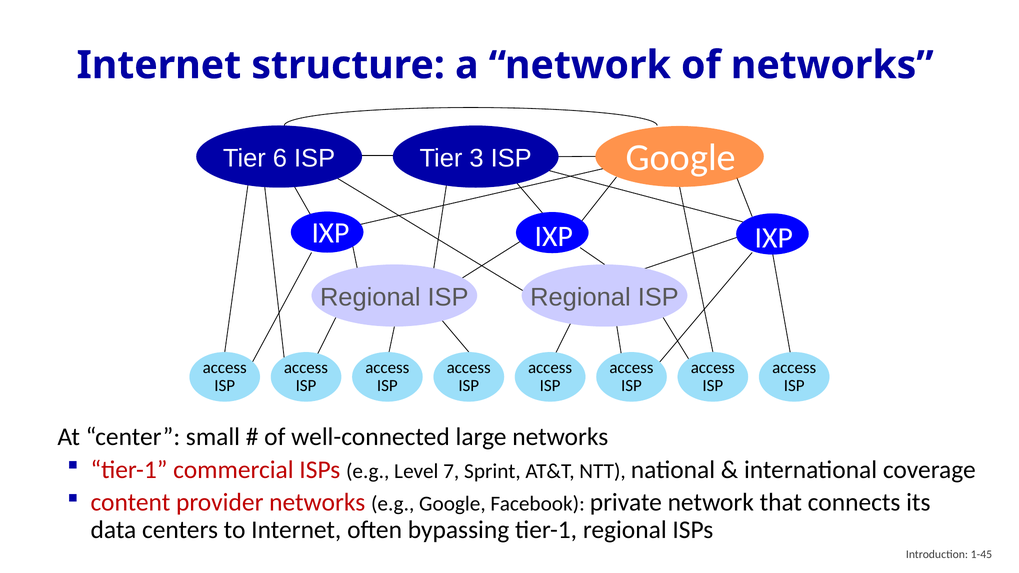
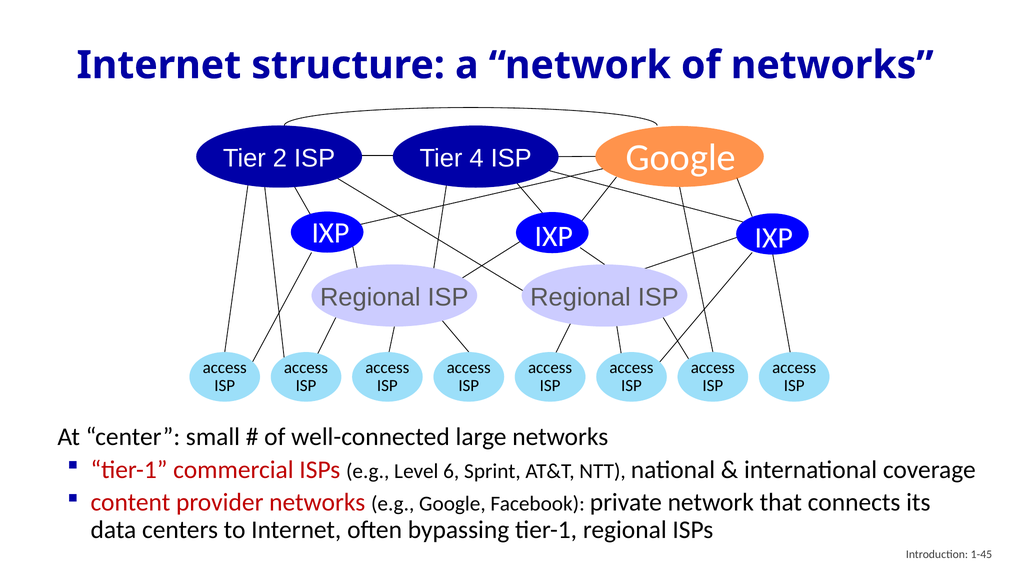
6: 6 -> 2 (280, 158)
3: 3 -> 4 (476, 158)
7: 7 -> 6 (451, 471)
